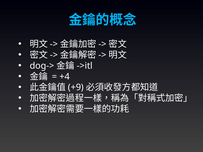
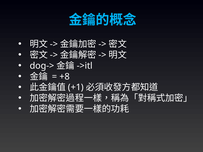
+4: +4 -> +8 (65, 77)
+9: +9 -> +1 (76, 87)
